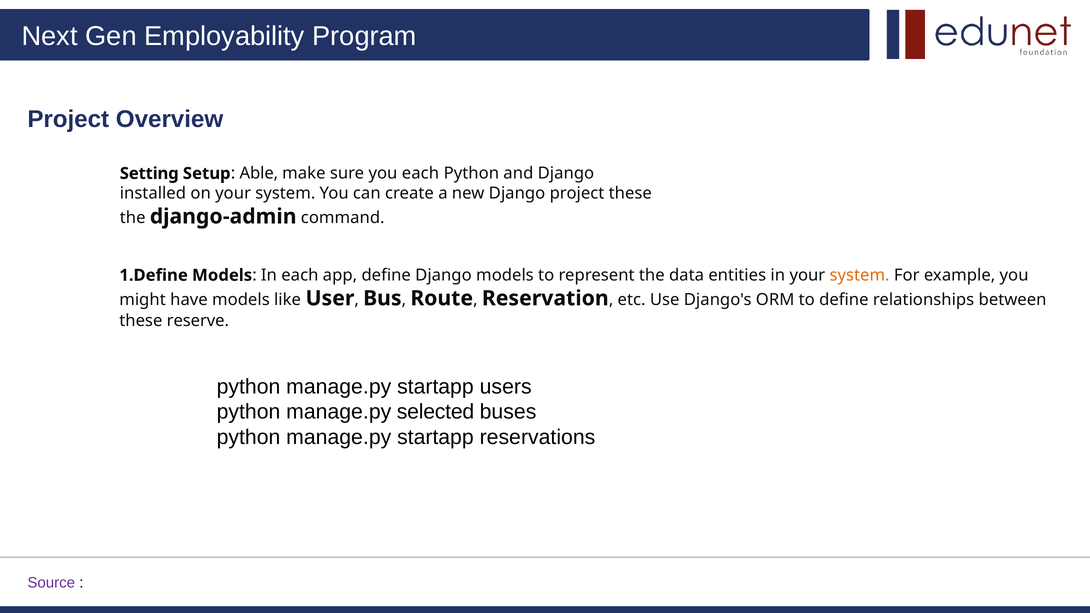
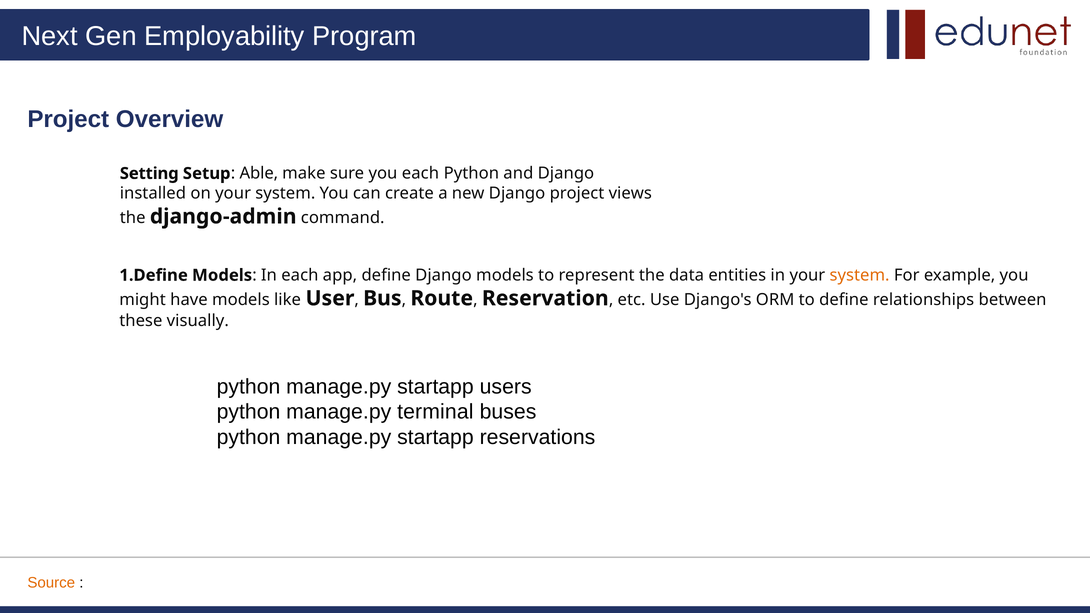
project these: these -> views (630, 193)
reserve: reserve -> visually (198, 321)
selected: selected -> terminal (435, 412)
Source colour: purple -> orange (51, 583)
